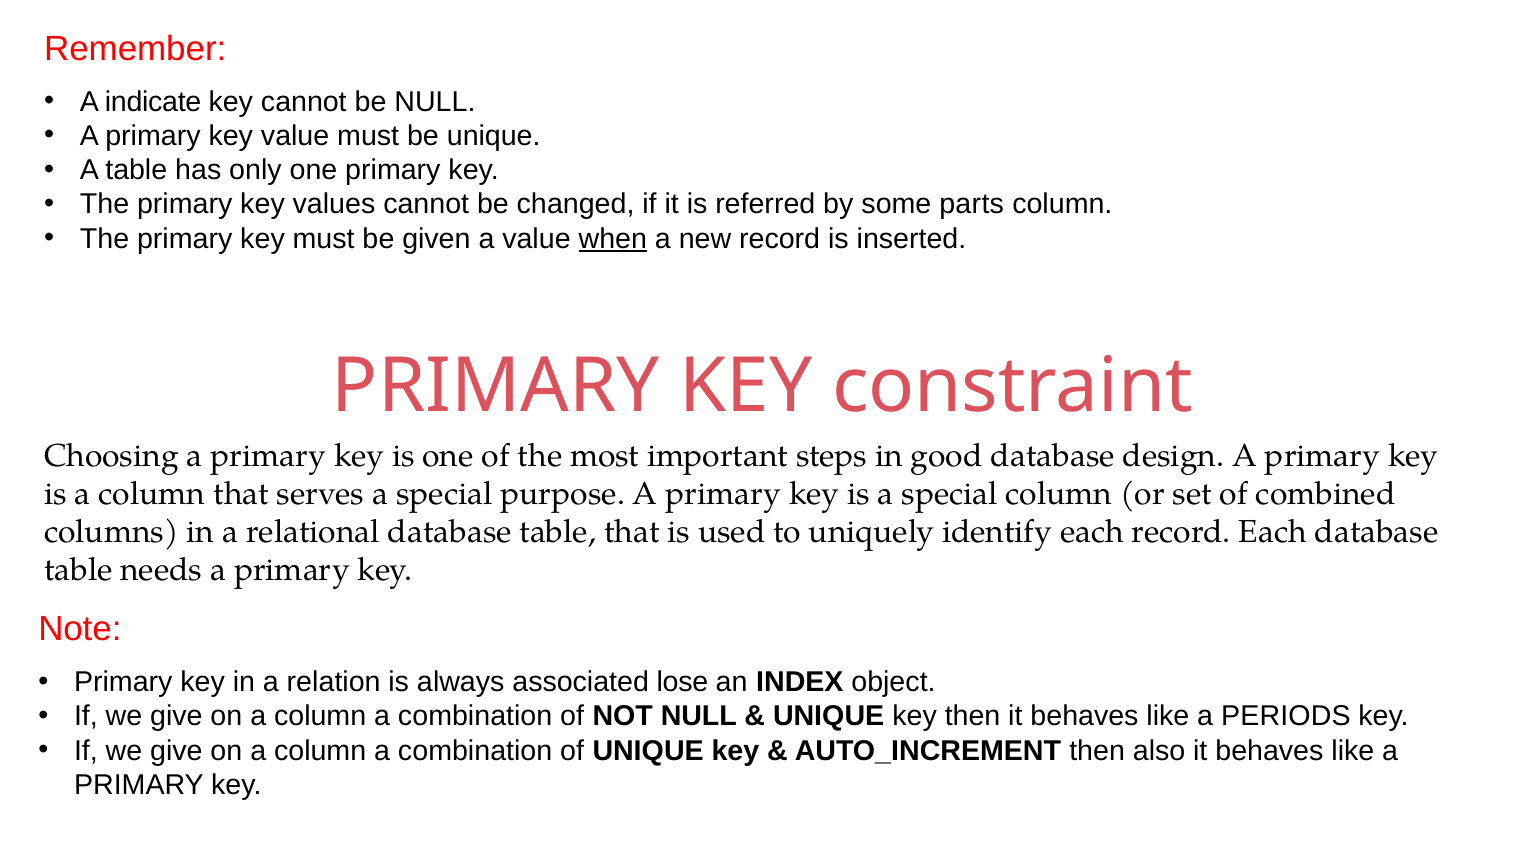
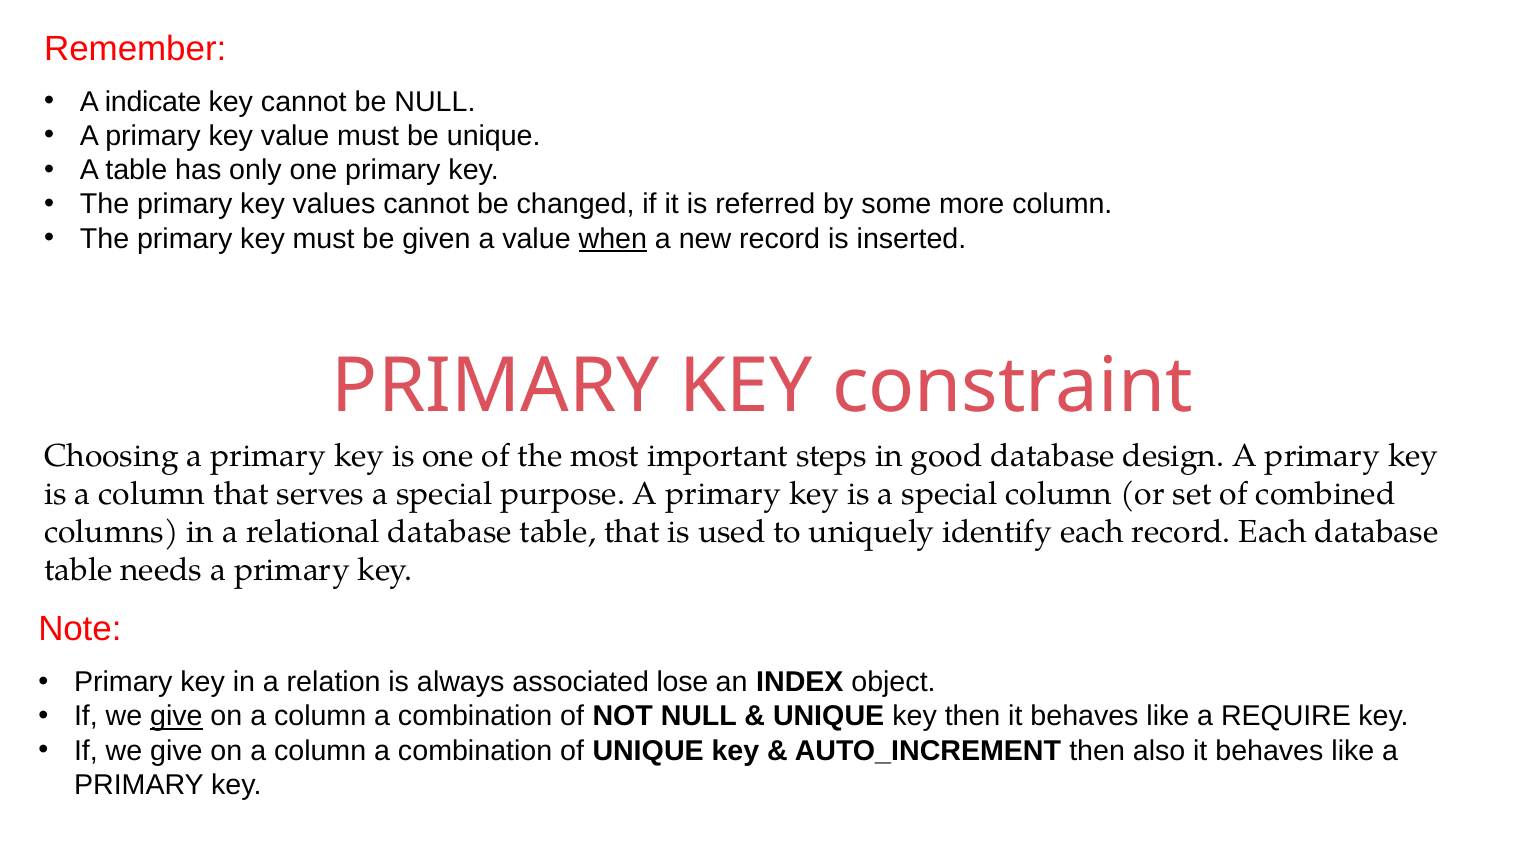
parts: parts -> more (972, 205)
give underline: none -> present (176, 717)
PERIODS: PERIODS -> REQUIRE (1286, 717)
